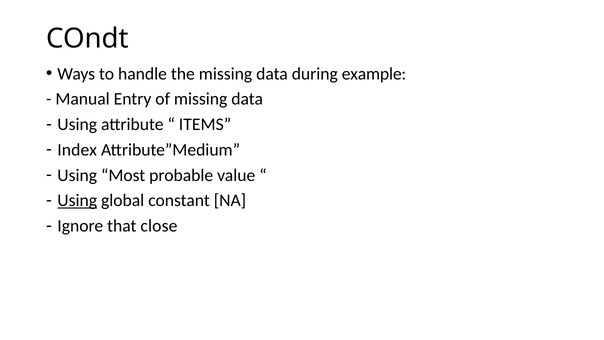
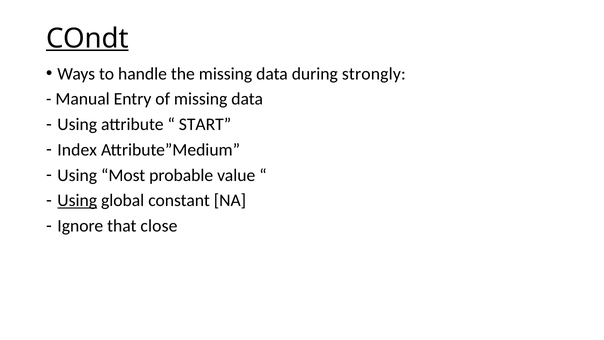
COndt underline: none -> present (87, 38)
example: example -> strongly (374, 74)
ITEMS: ITEMS -> START (205, 124)
